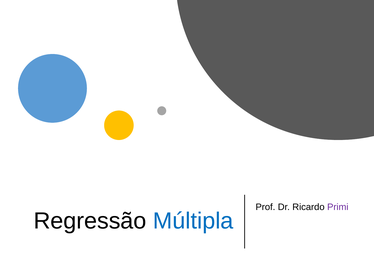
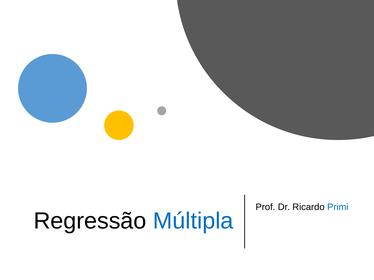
Primi colour: purple -> blue (338, 207)
